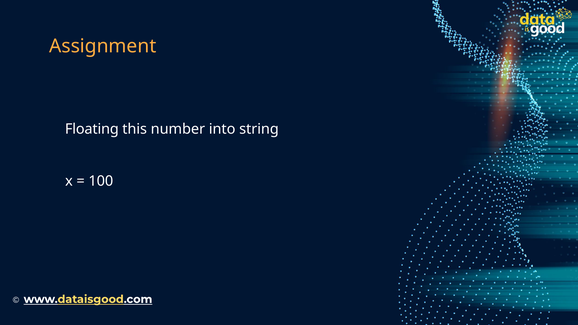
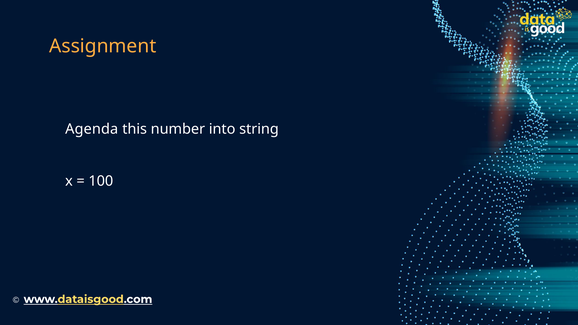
Floating: Floating -> Agenda (92, 129)
